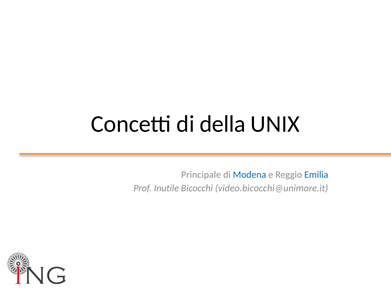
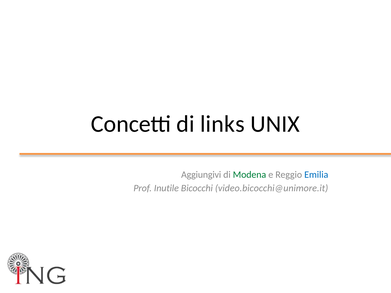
della: della -> links (222, 124)
Principale: Principale -> Aggiungivi (201, 175)
Modena colour: blue -> green (250, 175)
